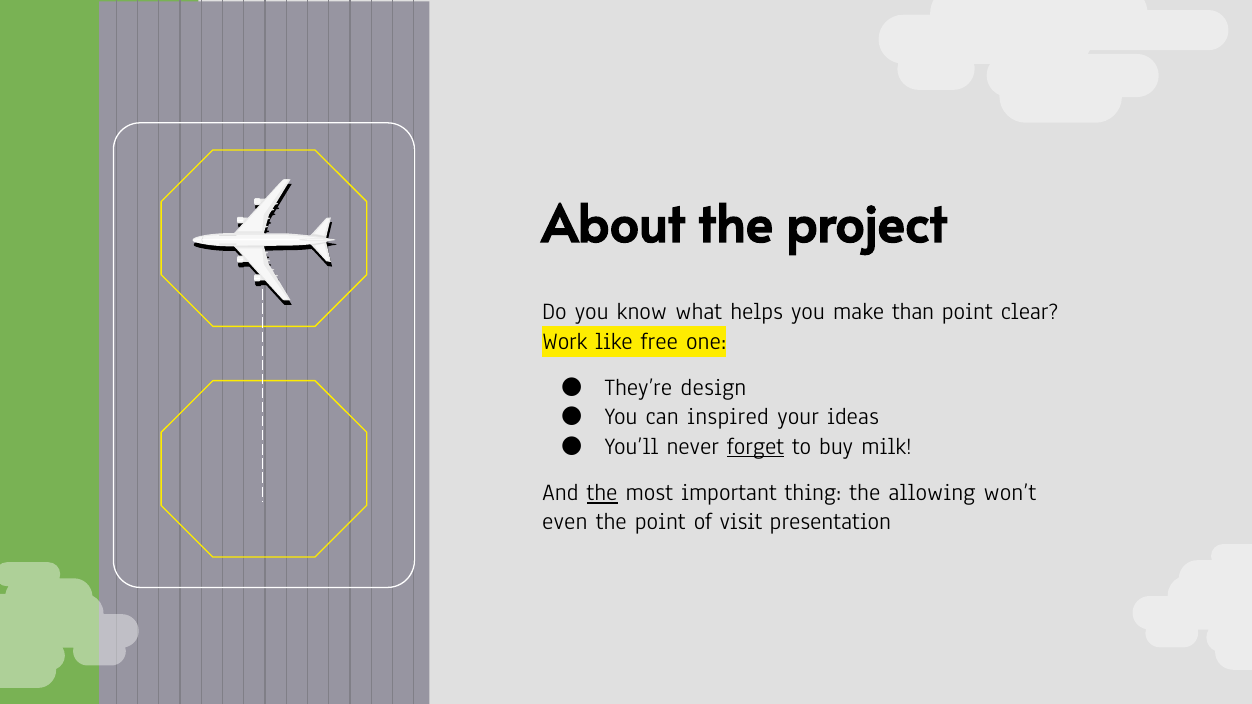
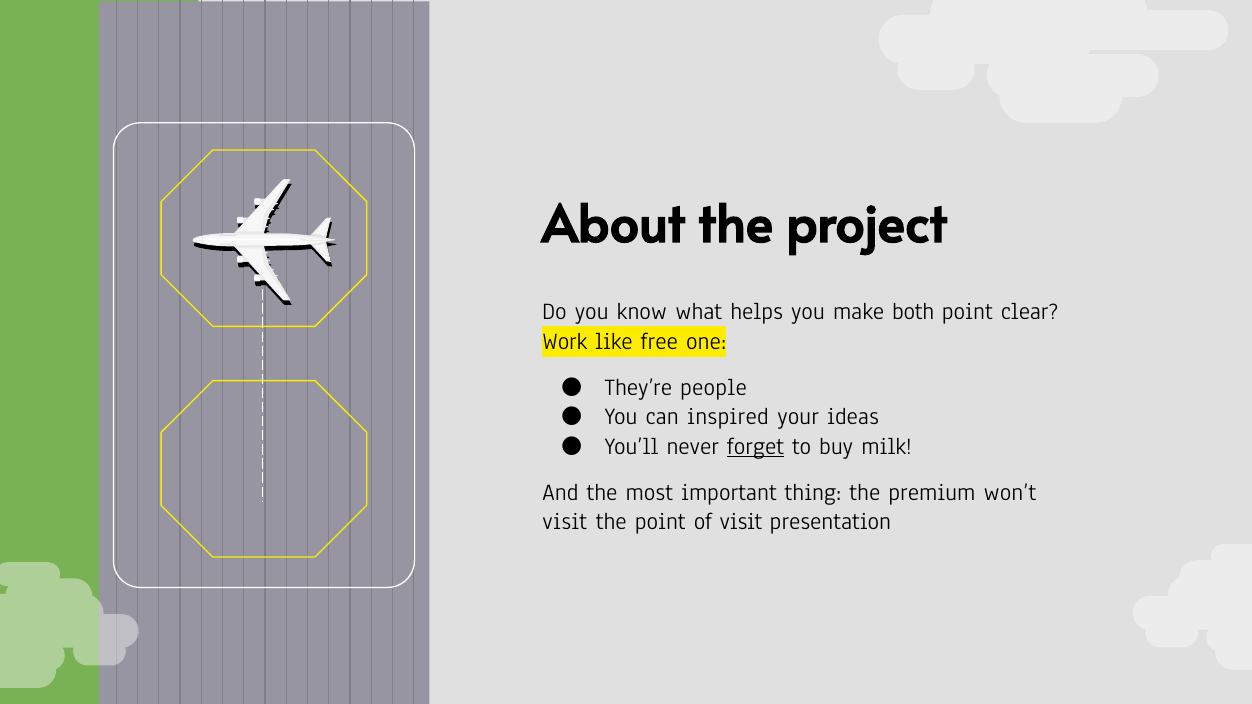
than: than -> both (913, 312)
design: design -> people (713, 388)
the underline: present -> none (602, 493)
allowing: allowing -> premium (932, 493)
even: even -> visit (565, 522)
